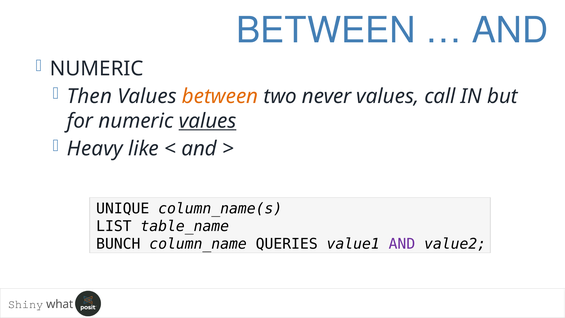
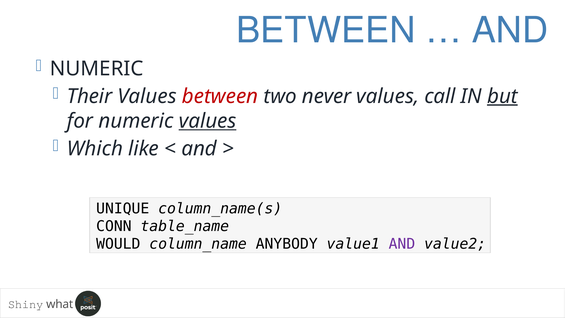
Then: Then -> Their (90, 96)
between colour: orange -> red (220, 96)
but underline: none -> present (502, 96)
Heavy: Heavy -> Which (95, 149)
LIST: LIST -> CONN (114, 226)
BUNCH: BUNCH -> WOULD (118, 244)
QUERIES: QUERIES -> ANYBODY (287, 244)
